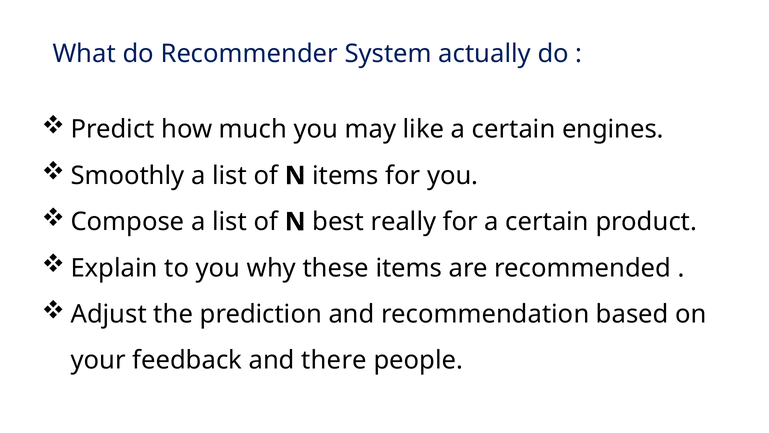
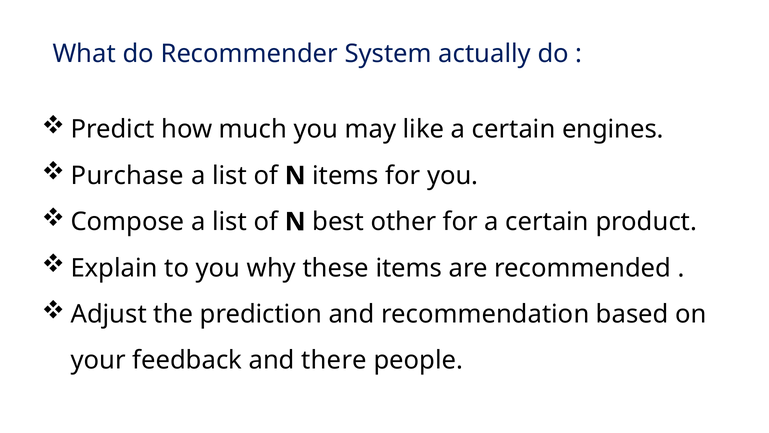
Smoothly: Smoothly -> Purchase (127, 175)
really: really -> other (403, 222)
